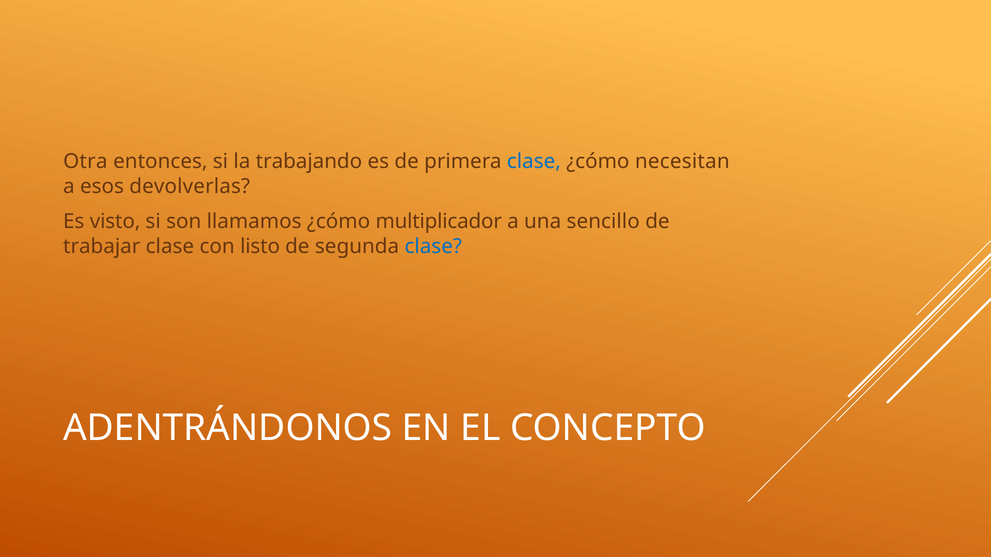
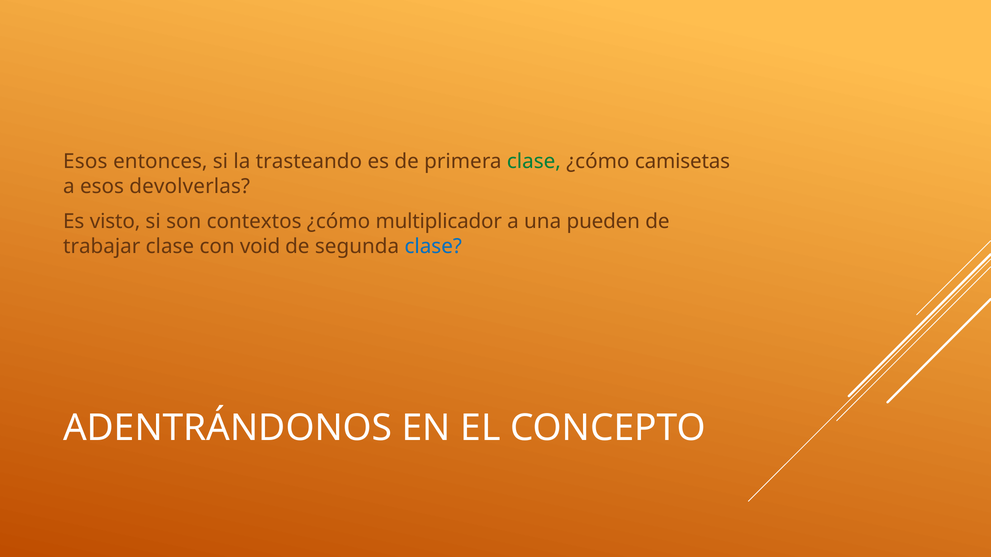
Otra: Otra -> Esos (85, 162)
trabajando: trabajando -> trasteando (309, 162)
clase colour: blue -> green (534, 162)
necesitan: necesitan -> camisetas (682, 162)
llamamos: llamamos -> contextos (254, 222)
sencillo: sencillo -> pueden (603, 222)
listo: listo -> void (260, 246)
